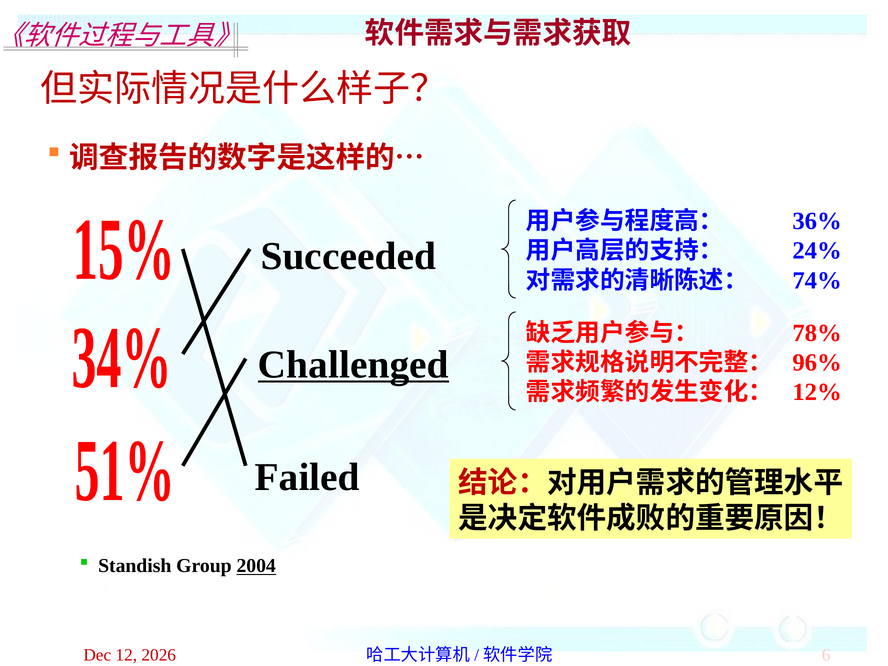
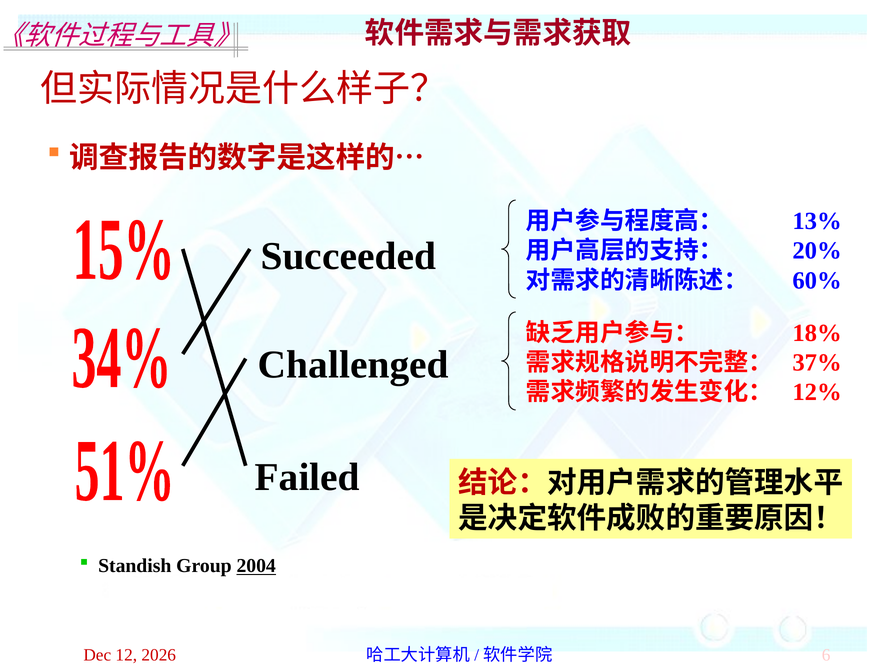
36%: 36% -> 13% (817, 221)
24%: 24% -> 20% (817, 251)
74%: 74% -> 60% (817, 280)
78%: 78% -> 18% (817, 333)
Challenged underline: present -> none (353, 365)
96%: 96% -> 37% (817, 363)
